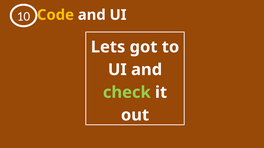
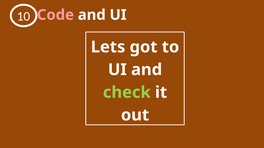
Code colour: yellow -> pink (55, 15)
